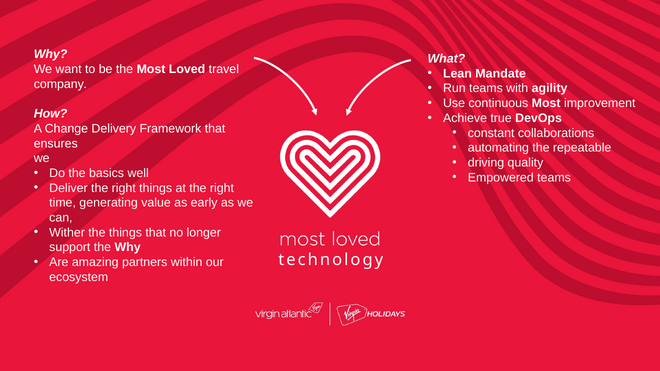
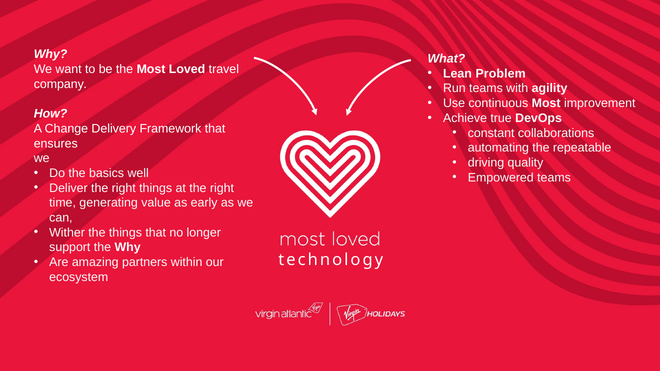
Mandate: Mandate -> Problem (501, 74)
